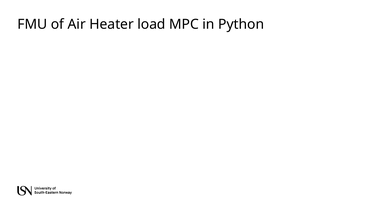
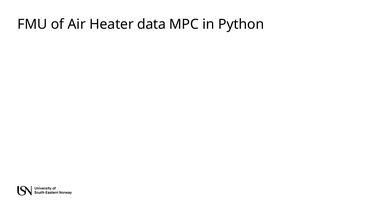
load: load -> data (152, 24)
